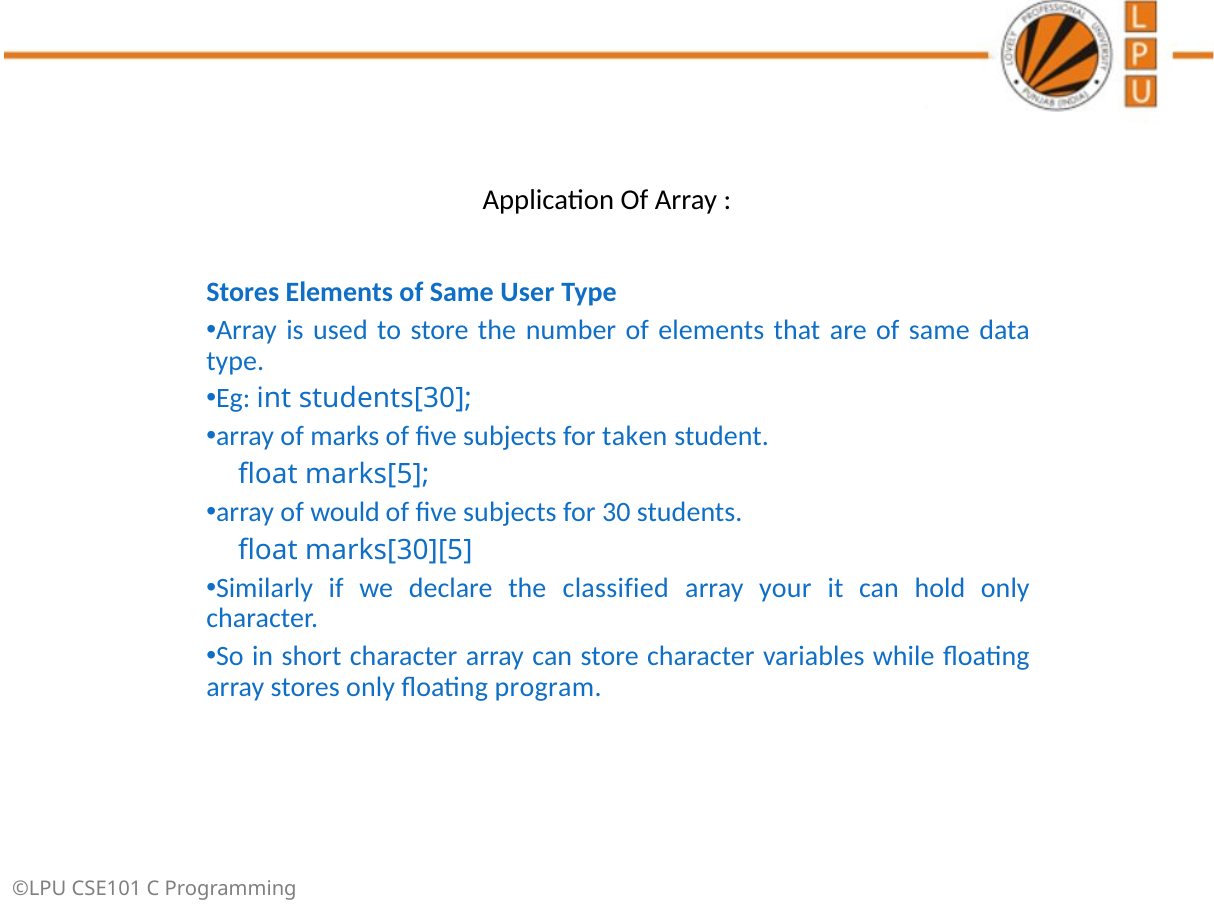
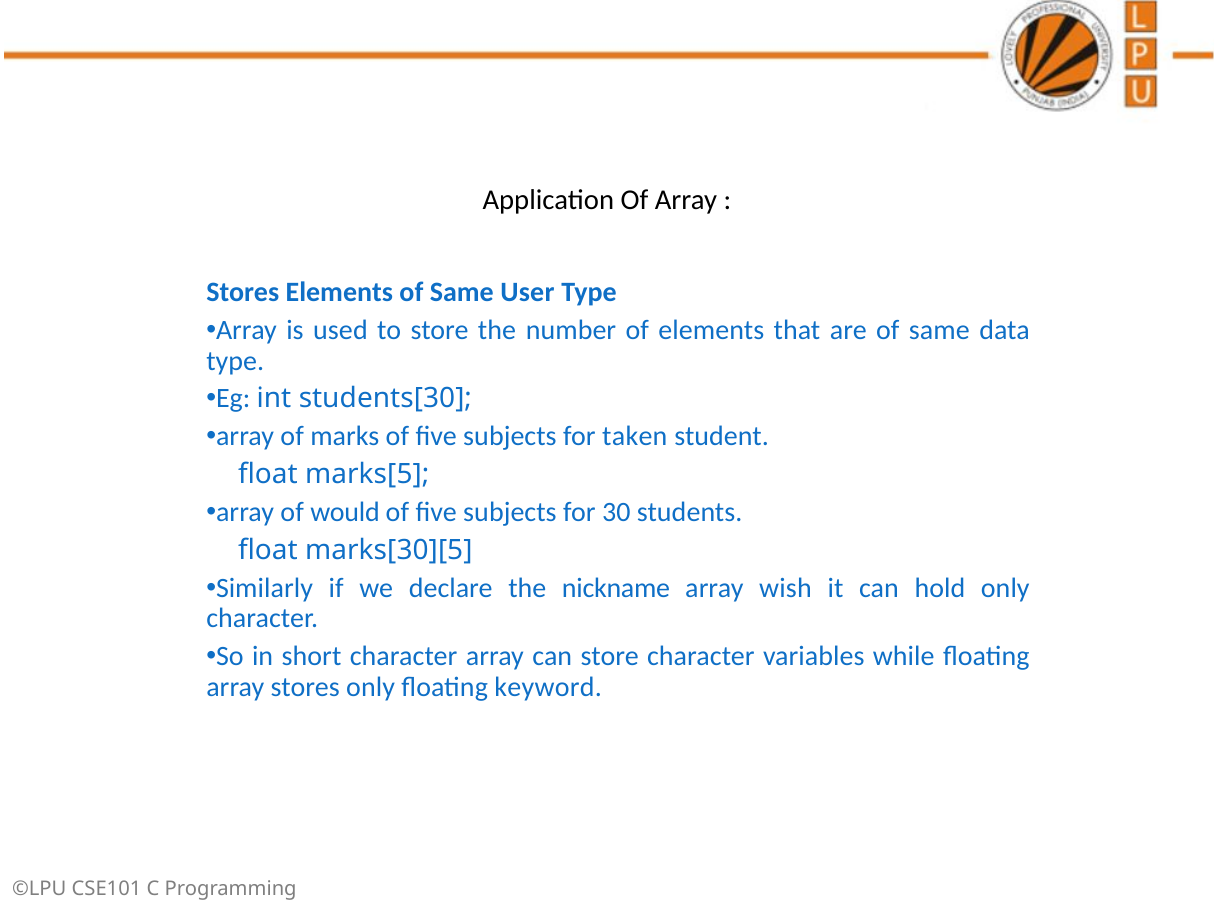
classified: classified -> nickname (616, 589)
your: your -> wish (785, 589)
program: program -> keyword (548, 687)
